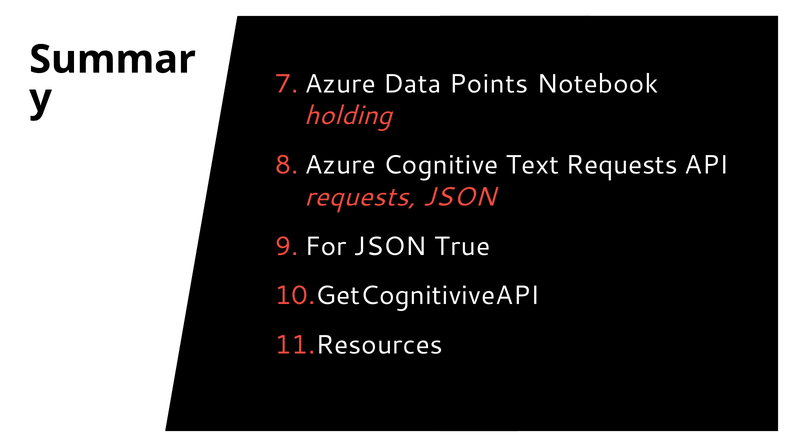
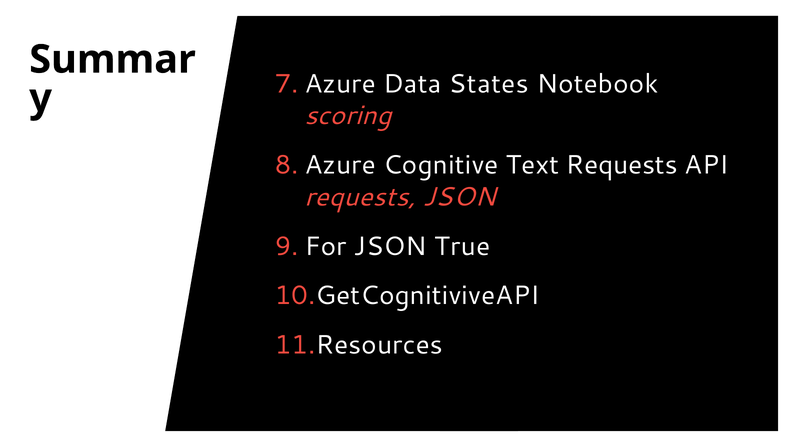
Points: Points -> States (489, 84)
holding: holding -> scoring (348, 116)
